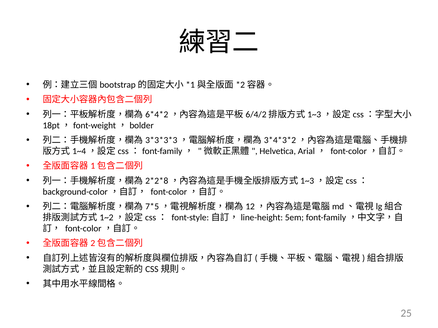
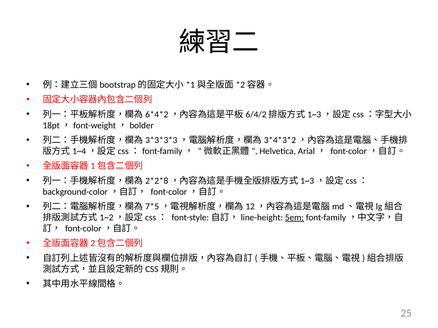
5em underline: none -> present (294, 218)
